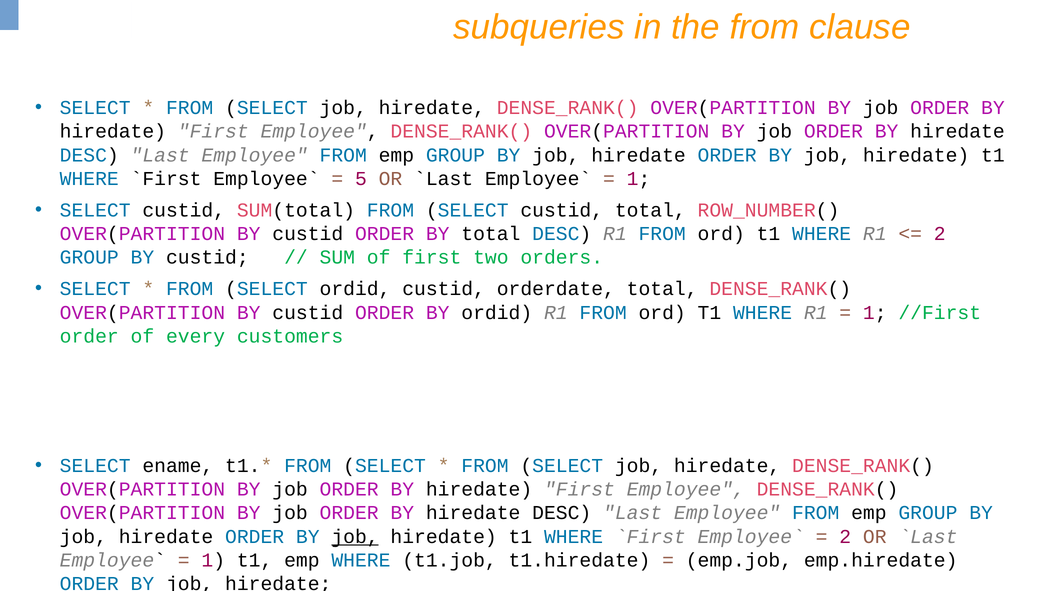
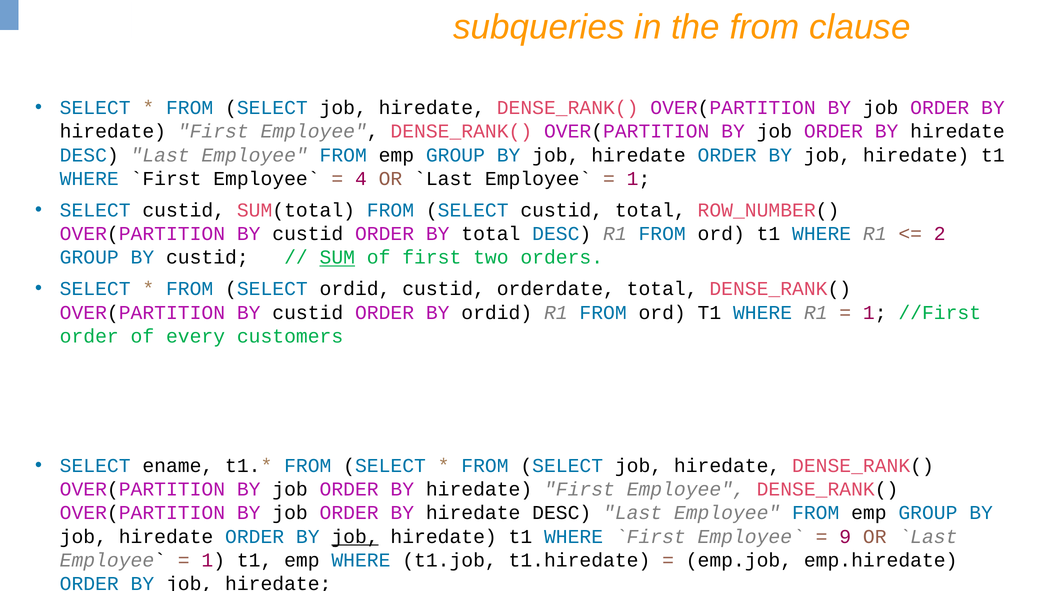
5: 5 -> 4 (361, 179)
SUM underline: none -> present (337, 257)
2: 2 -> 9 (845, 536)
